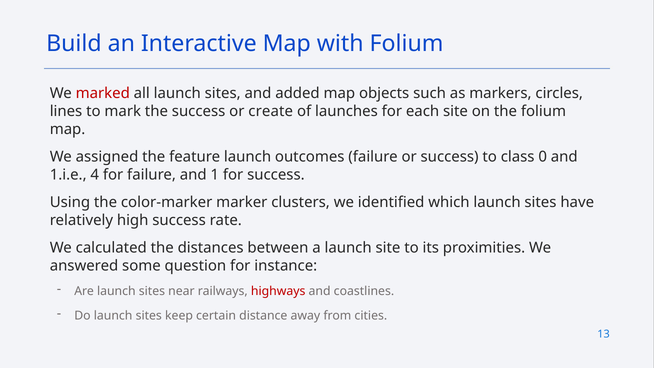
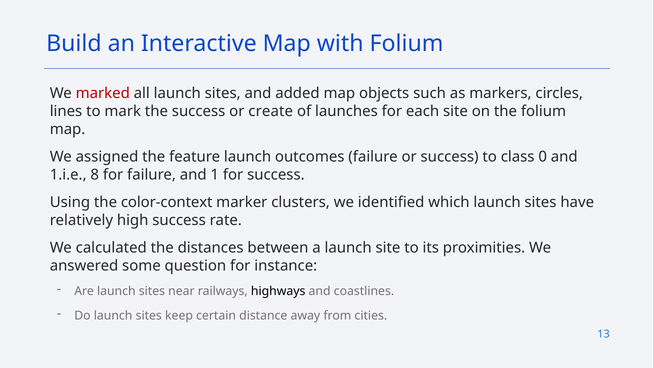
4: 4 -> 8 (95, 175)
color-marker: color-marker -> color-context (167, 202)
highways colour: red -> black (278, 291)
